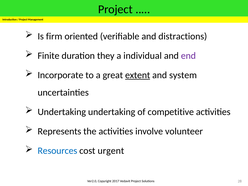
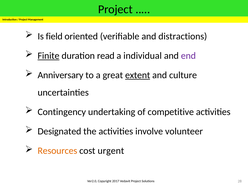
firm: firm -> field (54, 36)
Finite underline: none -> present (49, 56)
they: they -> read (106, 56)
Incorporate: Incorporate -> Anniversary (61, 75)
system: system -> culture (183, 75)
Undertaking: Undertaking -> Contingency (62, 112)
Represents: Represents -> Designated (59, 131)
Resources colour: blue -> orange (57, 151)
